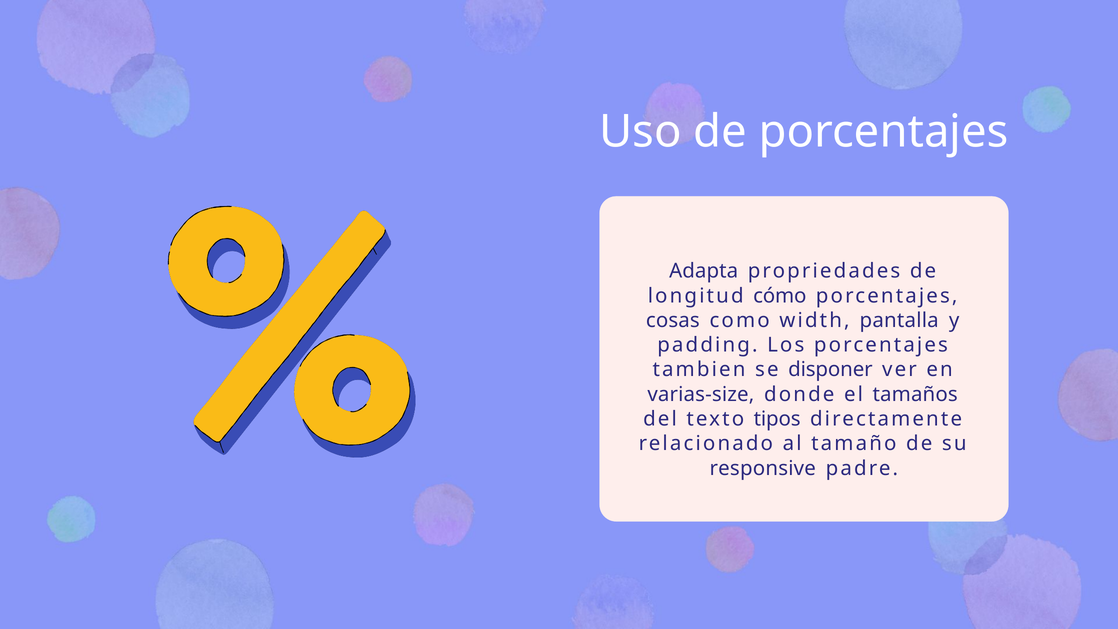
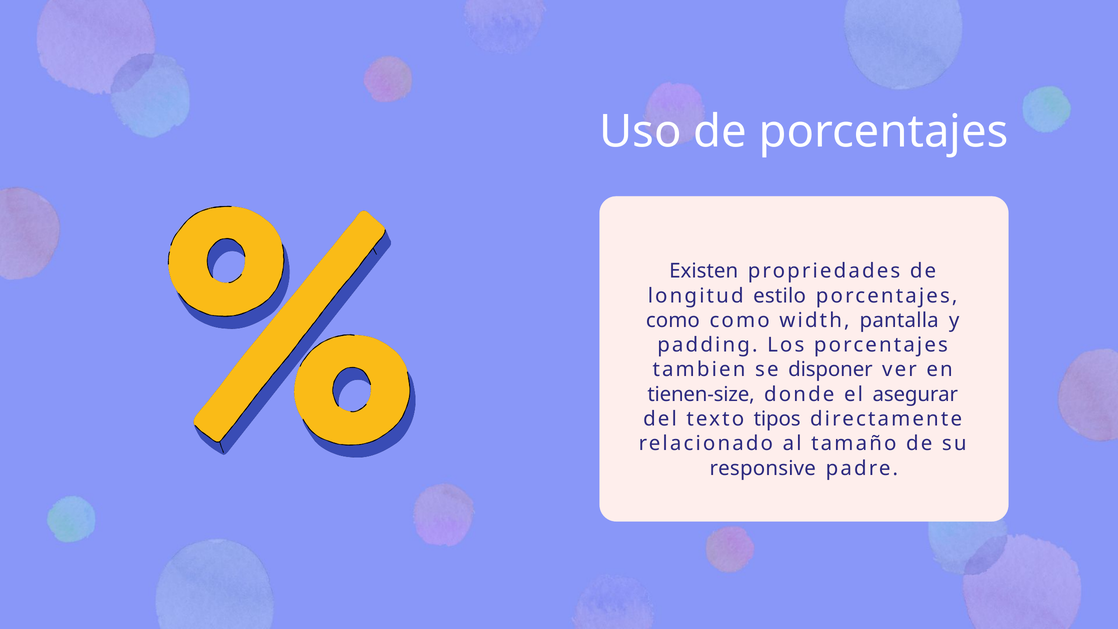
Adapta: Adapta -> Existen (704, 271)
cómo: cómo -> estilo (780, 296)
cosas: cosas -> como (673, 320)
varias-size: varias-size -> tienen-size (701, 394)
tamaños: tamaños -> asegurar (915, 394)
